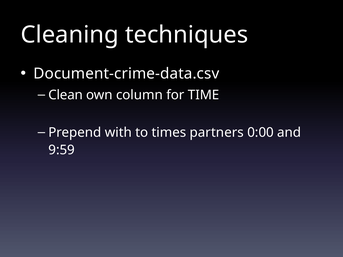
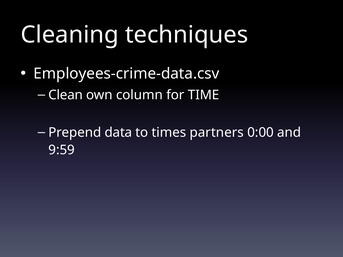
Document-crime-data.csv: Document-crime-data.csv -> Employees-crime-data.csv (126, 74)
with: with -> data (118, 133)
